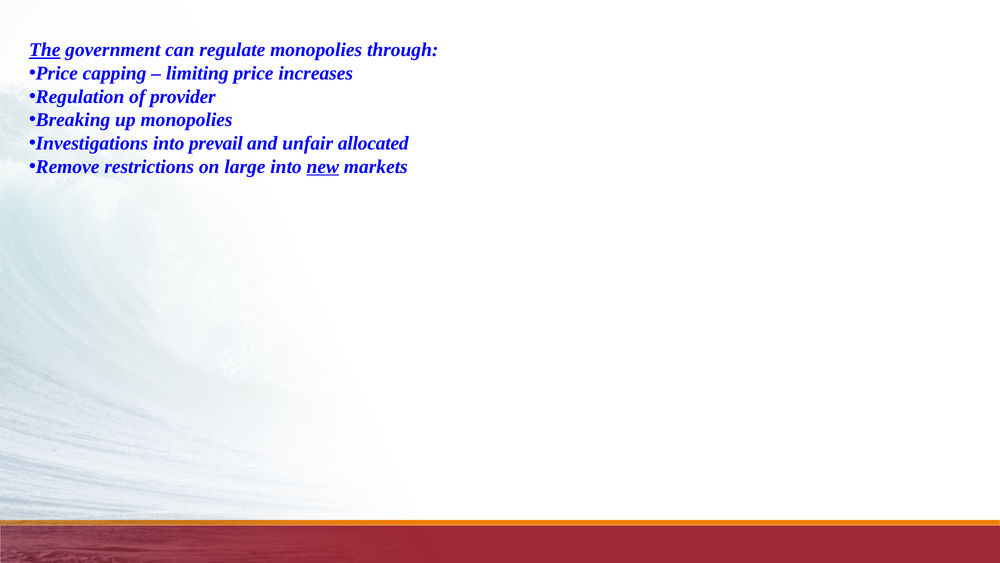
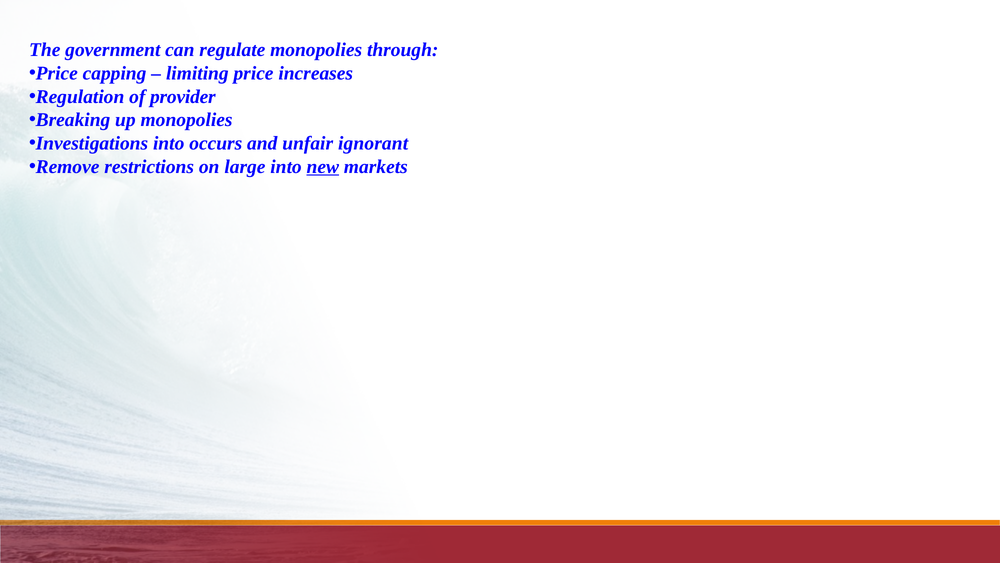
The underline: present -> none (45, 50)
prevail: prevail -> occurs (216, 143)
allocated: allocated -> ignorant (373, 143)
